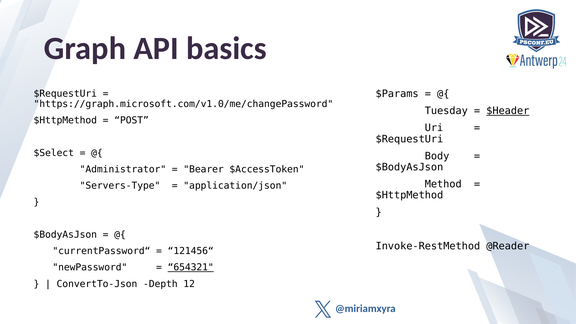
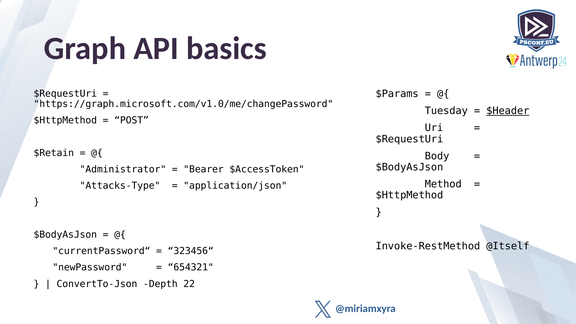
$Select: $Select -> $Retain (54, 153)
Servers-Type: Servers-Type -> Attacks-Type (120, 186)
@Reader: @Reader -> @Itself (508, 246)
121456“: 121456“ -> 323456“ (191, 251)
654321 underline: present -> none (191, 267)
12: 12 -> 22 (189, 284)
